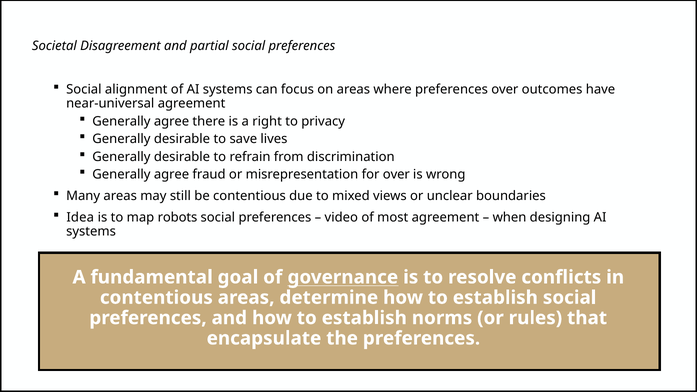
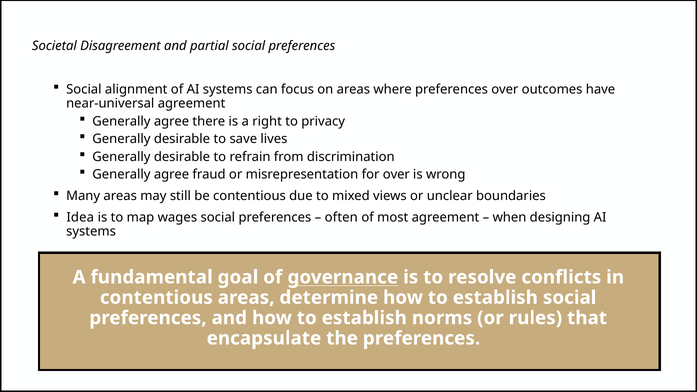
robots: robots -> wages (177, 217)
video: video -> often (341, 217)
